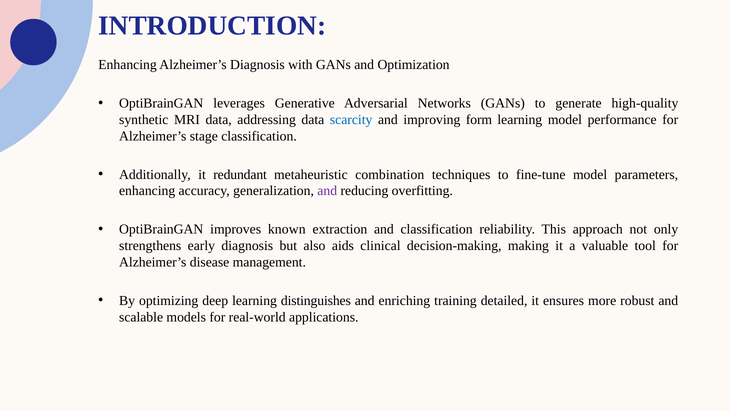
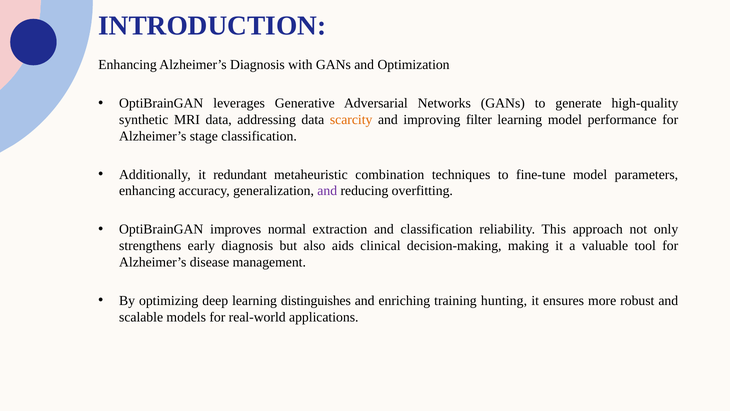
scarcity colour: blue -> orange (351, 120)
form: form -> filter (479, 120)
known: known -> normal (287, 229)
detailed: detailed -> hunting (504, 300)
